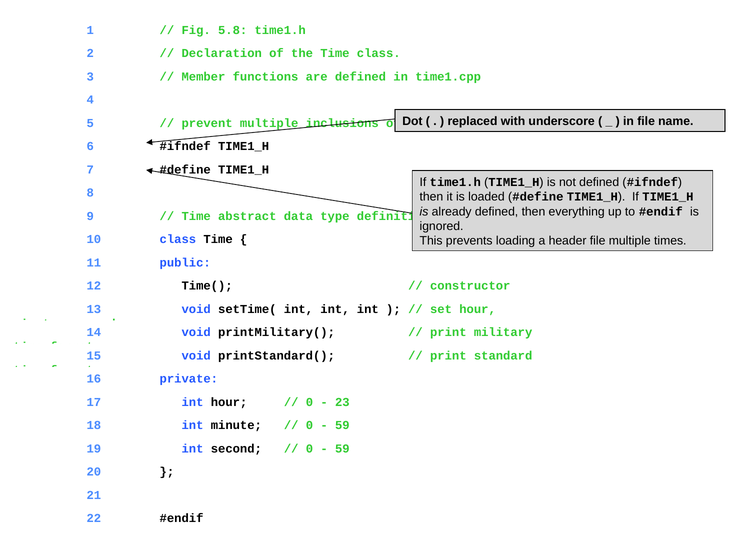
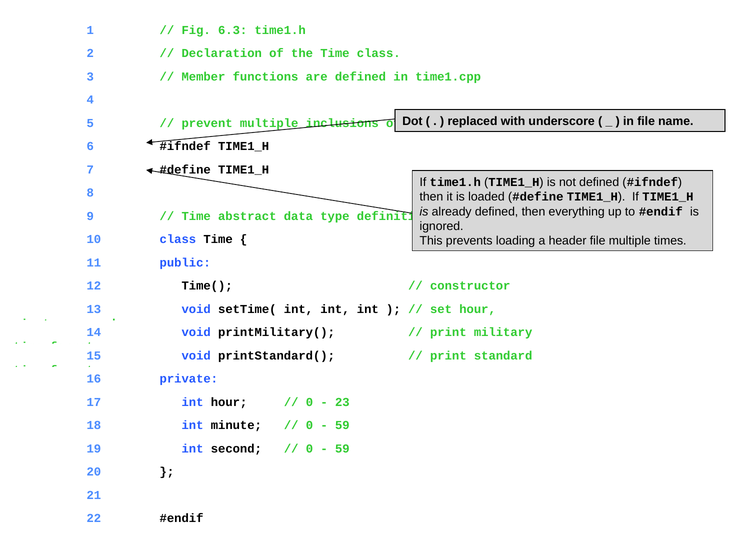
5.8: 5.8 -> 6.3 (233, 30)
